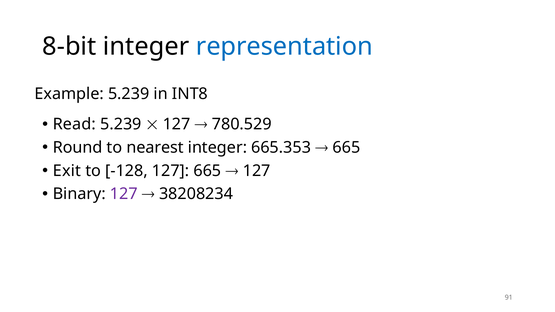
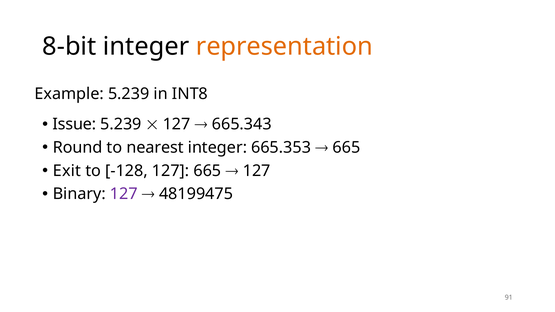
representation colour: blue -> orange (284, 47)
Read: Read -> Issue (74, 124)
780.529: 780.529 -> 665.343 (242, 124)
38208234: 38208234 -> 48199475 (196, 194)
